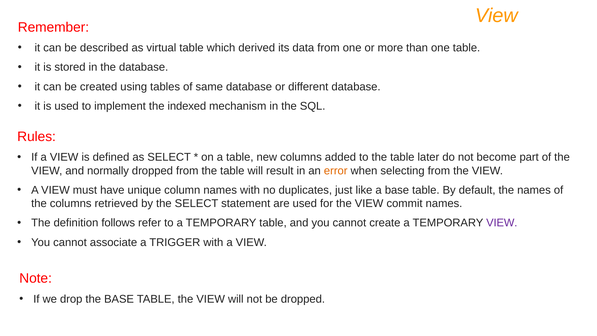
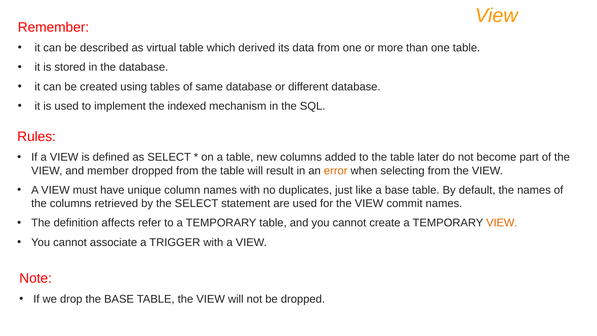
normally: normally -> member (108, 171)
follows: follows -> affects (118, 223)
VIEW colour: purple -> orange (502, 223)
